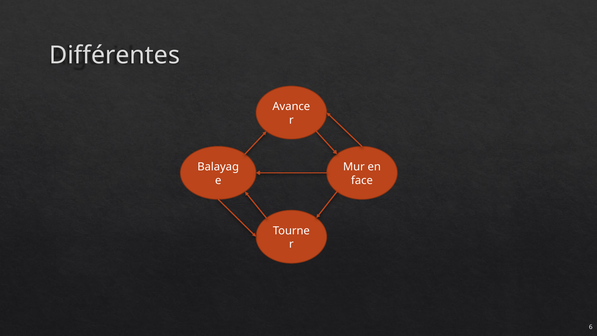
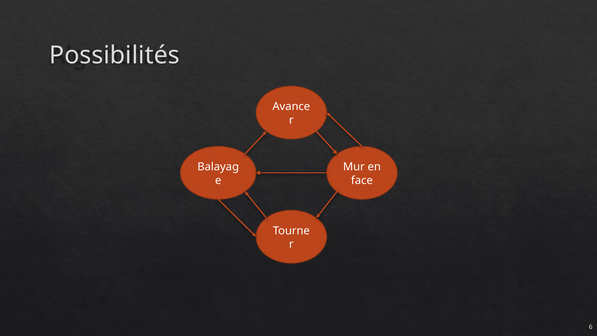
Différentes: Différentes -> Possibilités (115, 55)
